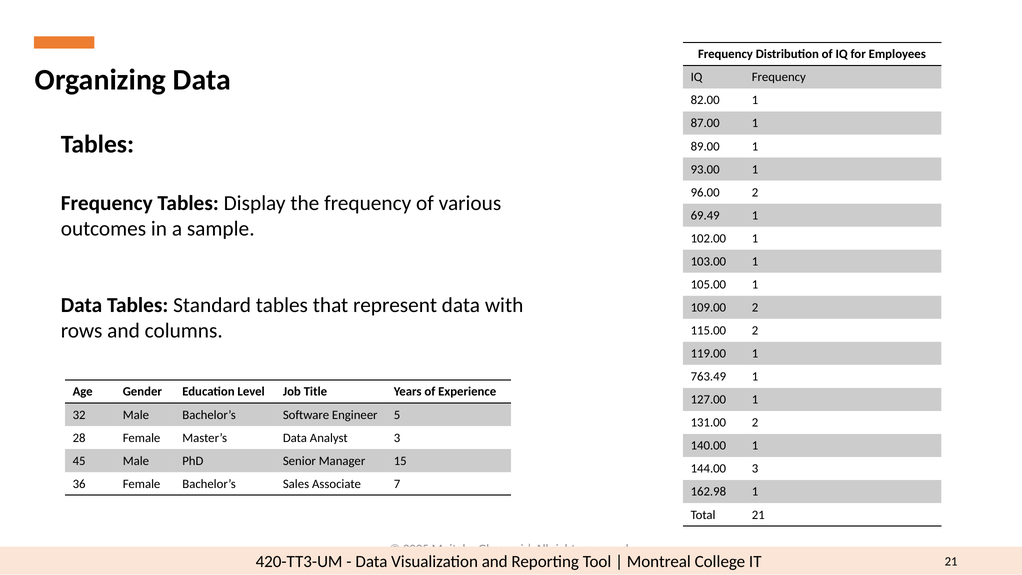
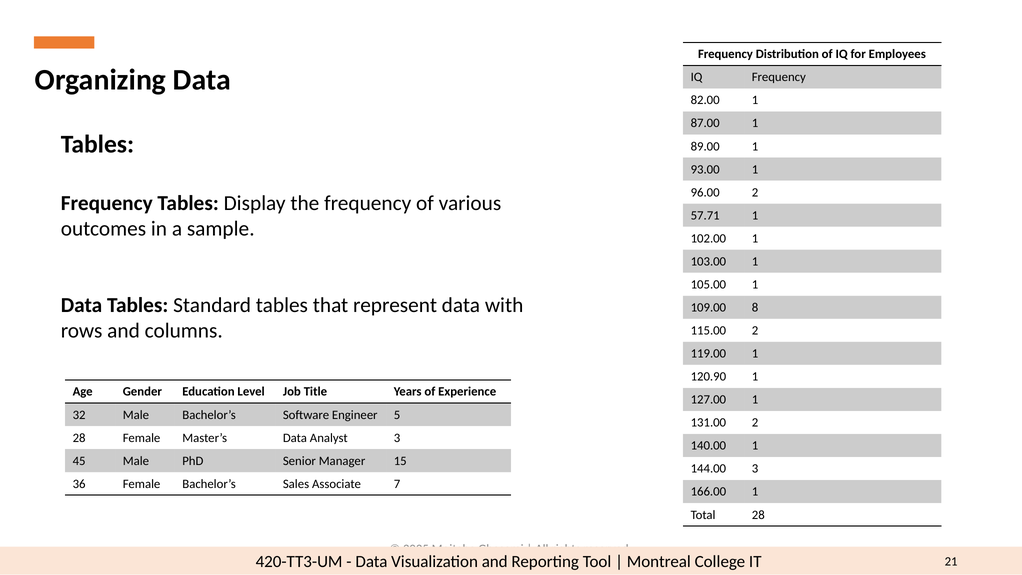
69.49: 69.49 -> 57.71 (705, 215)
109.00 2: 2 -> 8 (755, 307)
763.49: 763.49 -> 120.90 (708, 377)
162.98: 162.98 -> 166.00 (708, 492)
Total 21: 21 -> 28 (758, 515)
